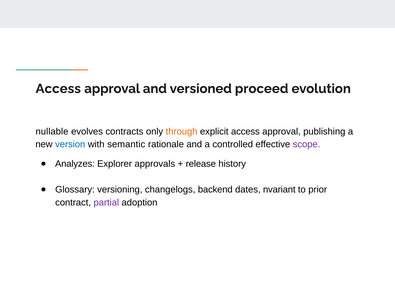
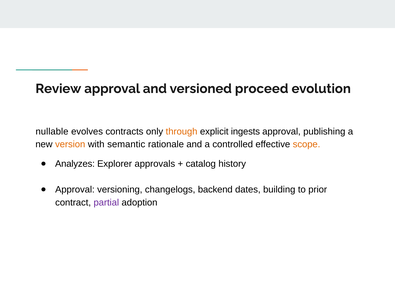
Access: Access -> Review (58, 89)
explicit access: access -> ingests (245, 132)
version colour: blue -> orange (70, 145)
scope colour: purple -> orange (307, 145)
release: release -> catalog (201, 164)
Glossary: Glossary -> Approval (75, 190)
nvariant: nvariant -> building (279, 190)
